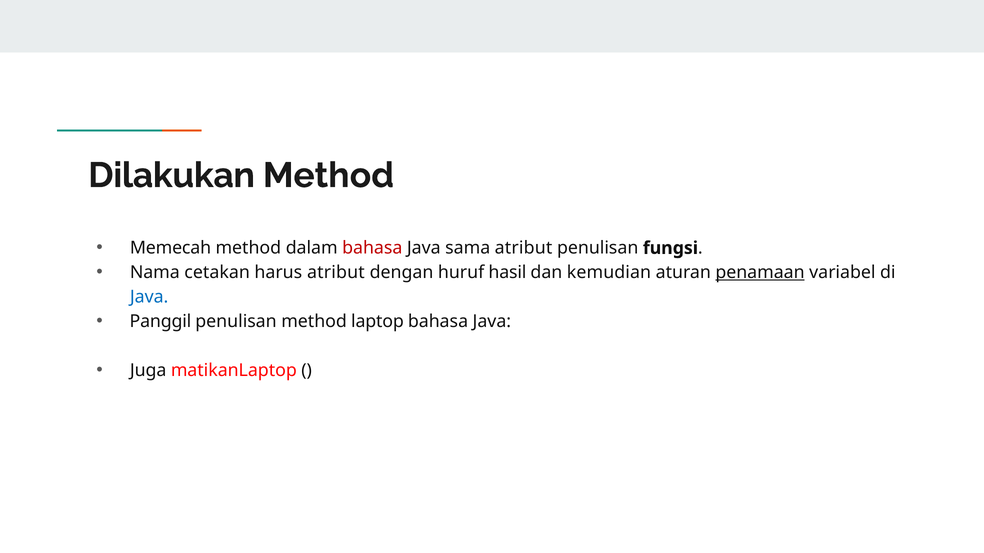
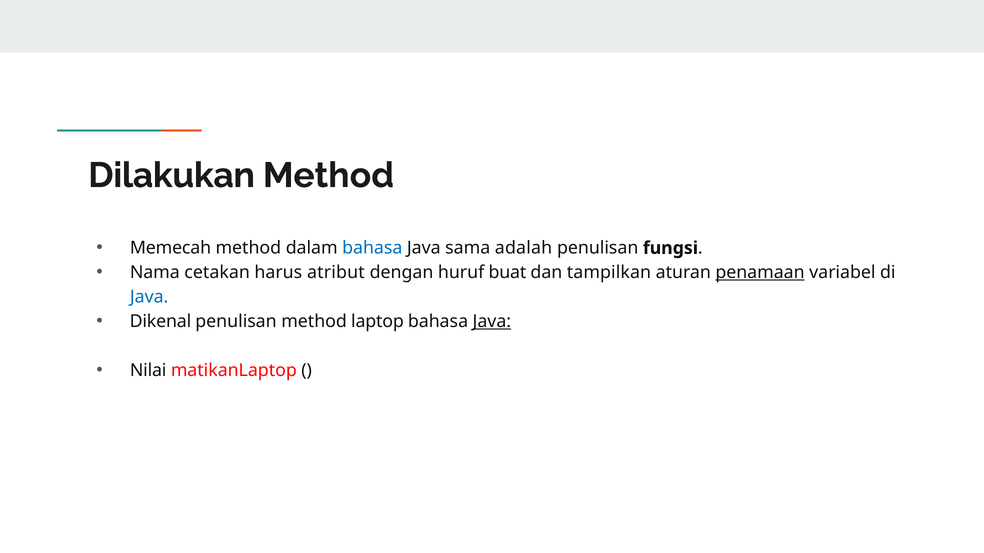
bahasa colour: red -> blue (372, 248)
sama atribut: atribut -> adalah (524, 248)
hasil: hasil -> buat (507, 273)
kemudian: kemudian -> tampilkan (609, 273)
Panggil: Panggil -> Dikenal (160, 322)
Java underline: none -> present (492, 322)
Juga: Juga -> Nilai (148, 371)
